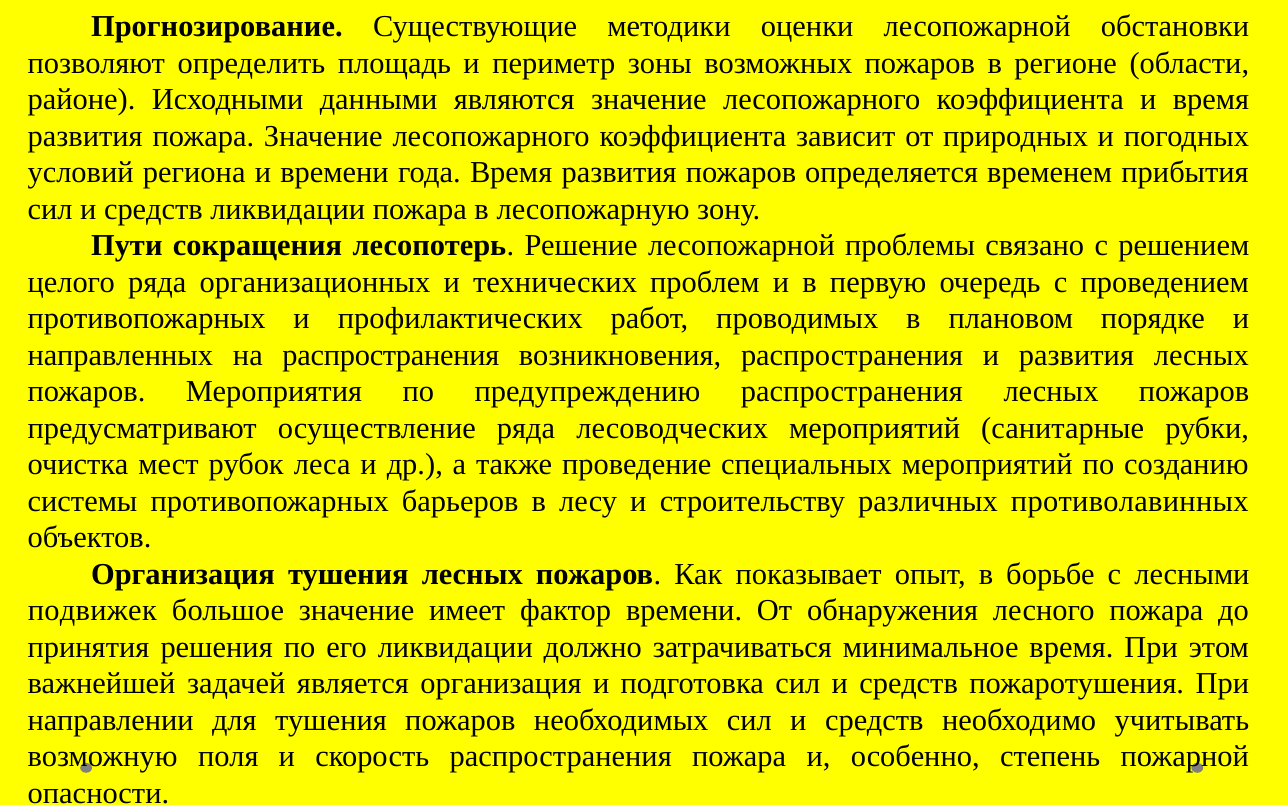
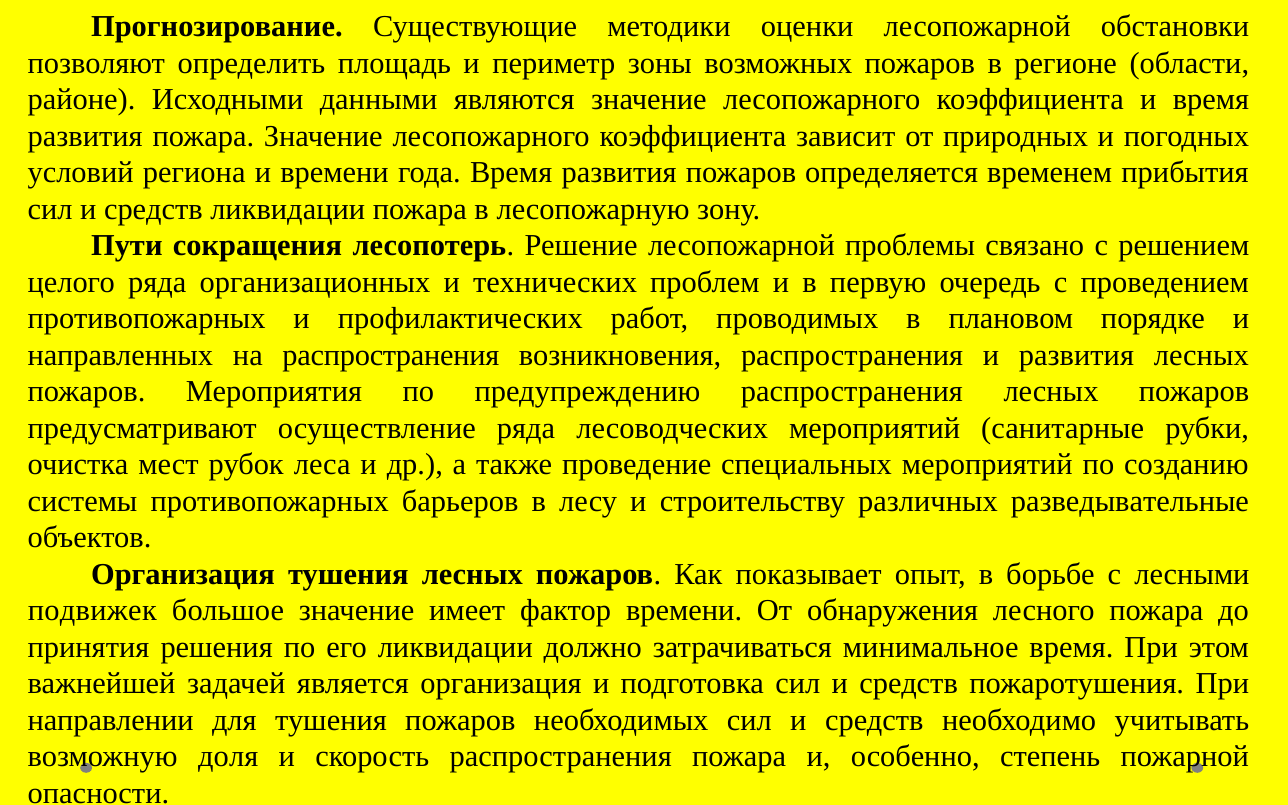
противолавинных: противолавинных -> разведывательные (1130, 501)
поля: поля -> доля (228, 757)
